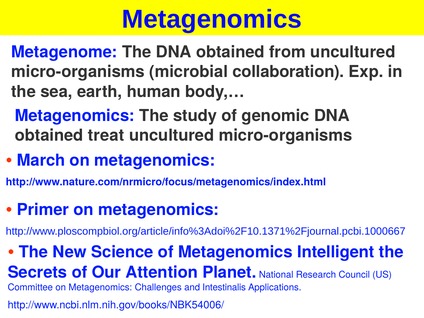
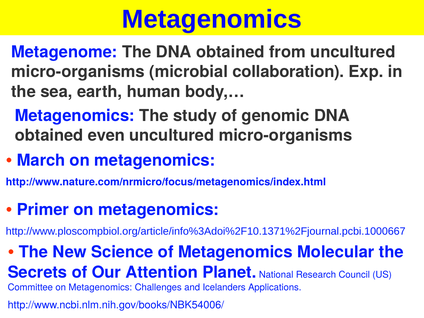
treat: treat -> even (106, 135)
Intelligent: Intelligent -> Molecular (336, 252)
Intestinalis: Intestinalis -> Icelanders (224, 288)
